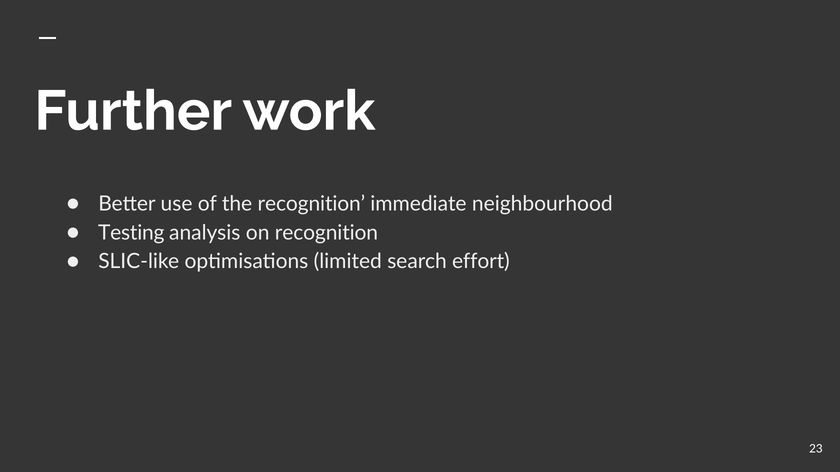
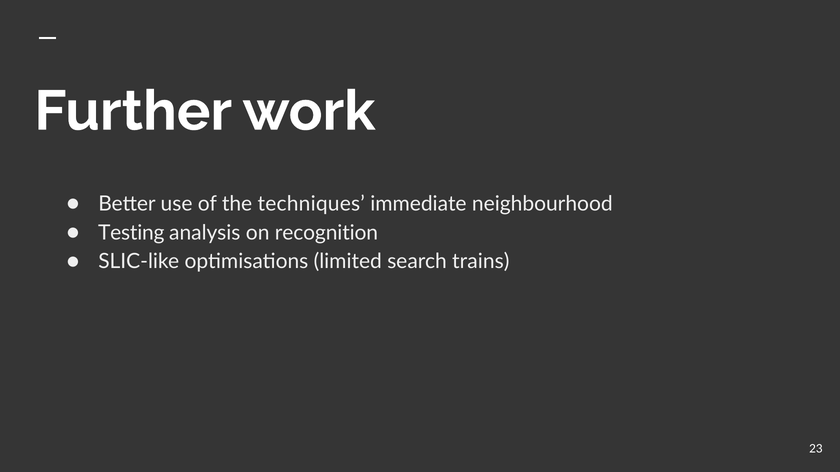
the recognition: recognition -> techniques (311, 204)
effort: effort -> trains (481, 262)
